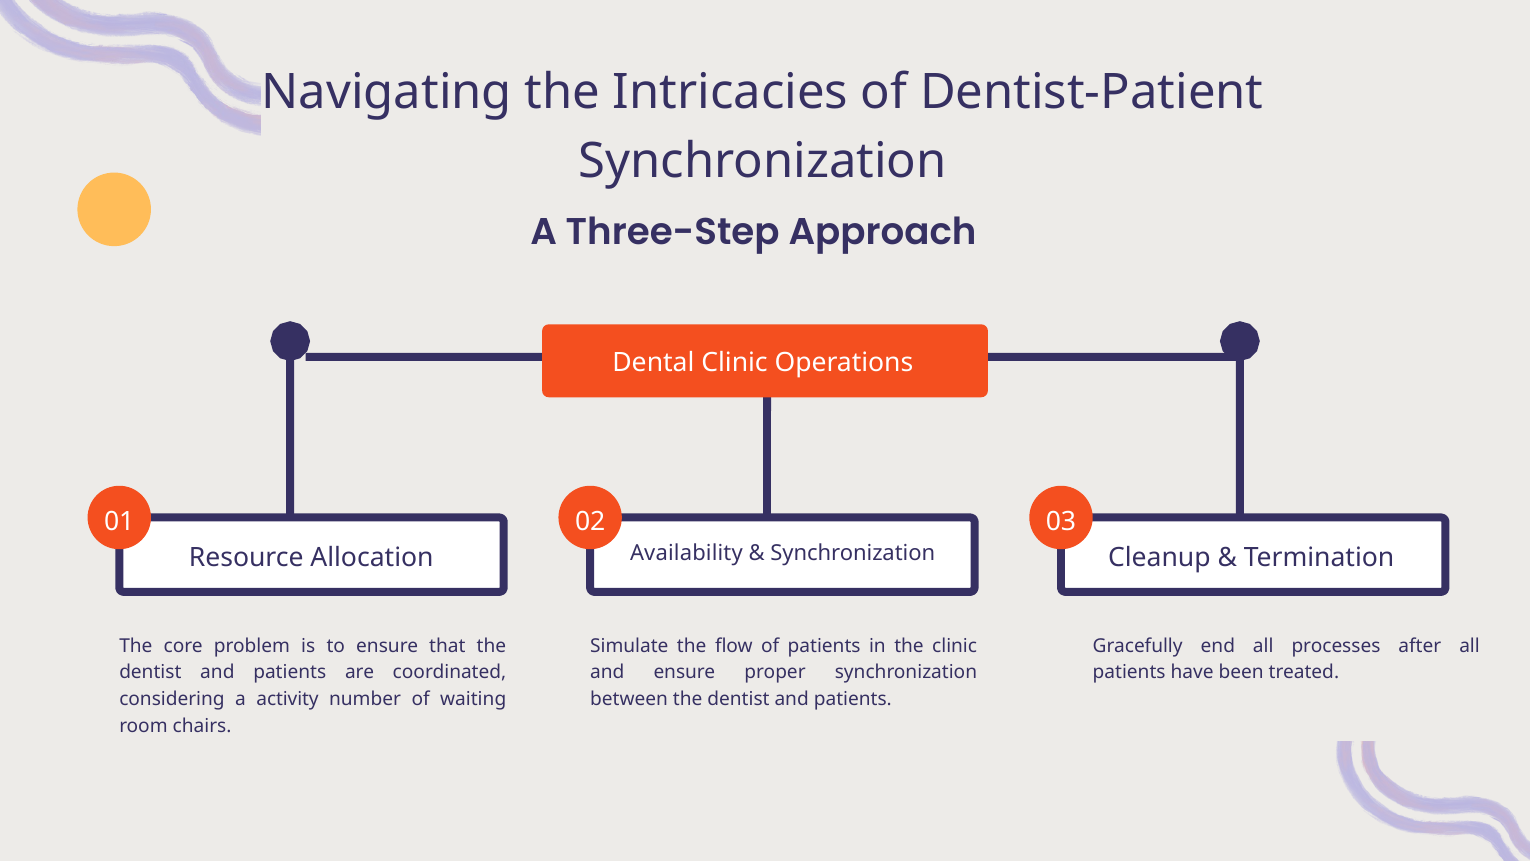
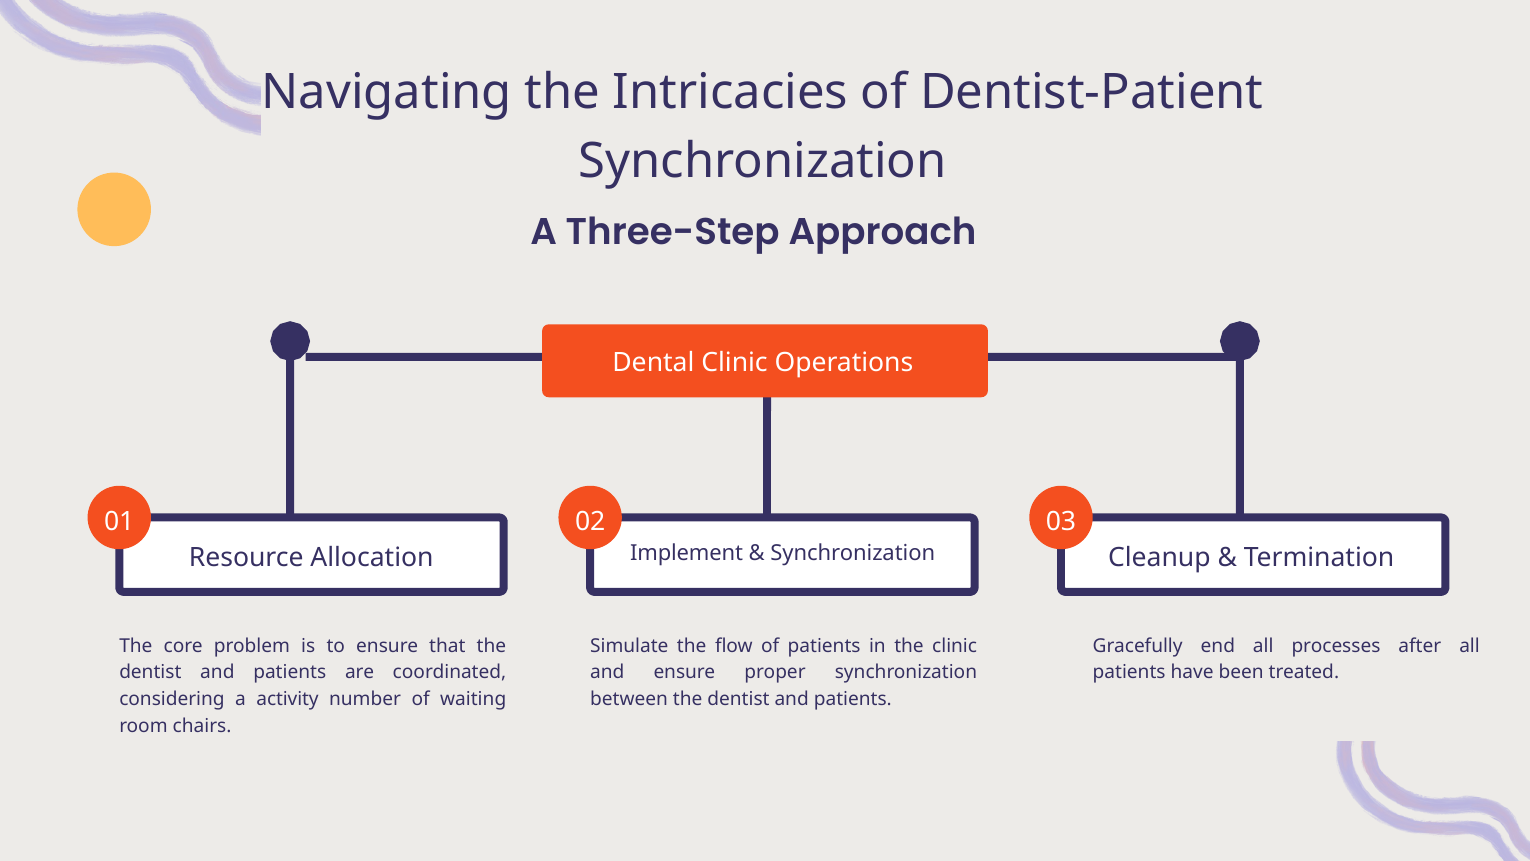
Availability: Availability -> Implement (687, 553)
